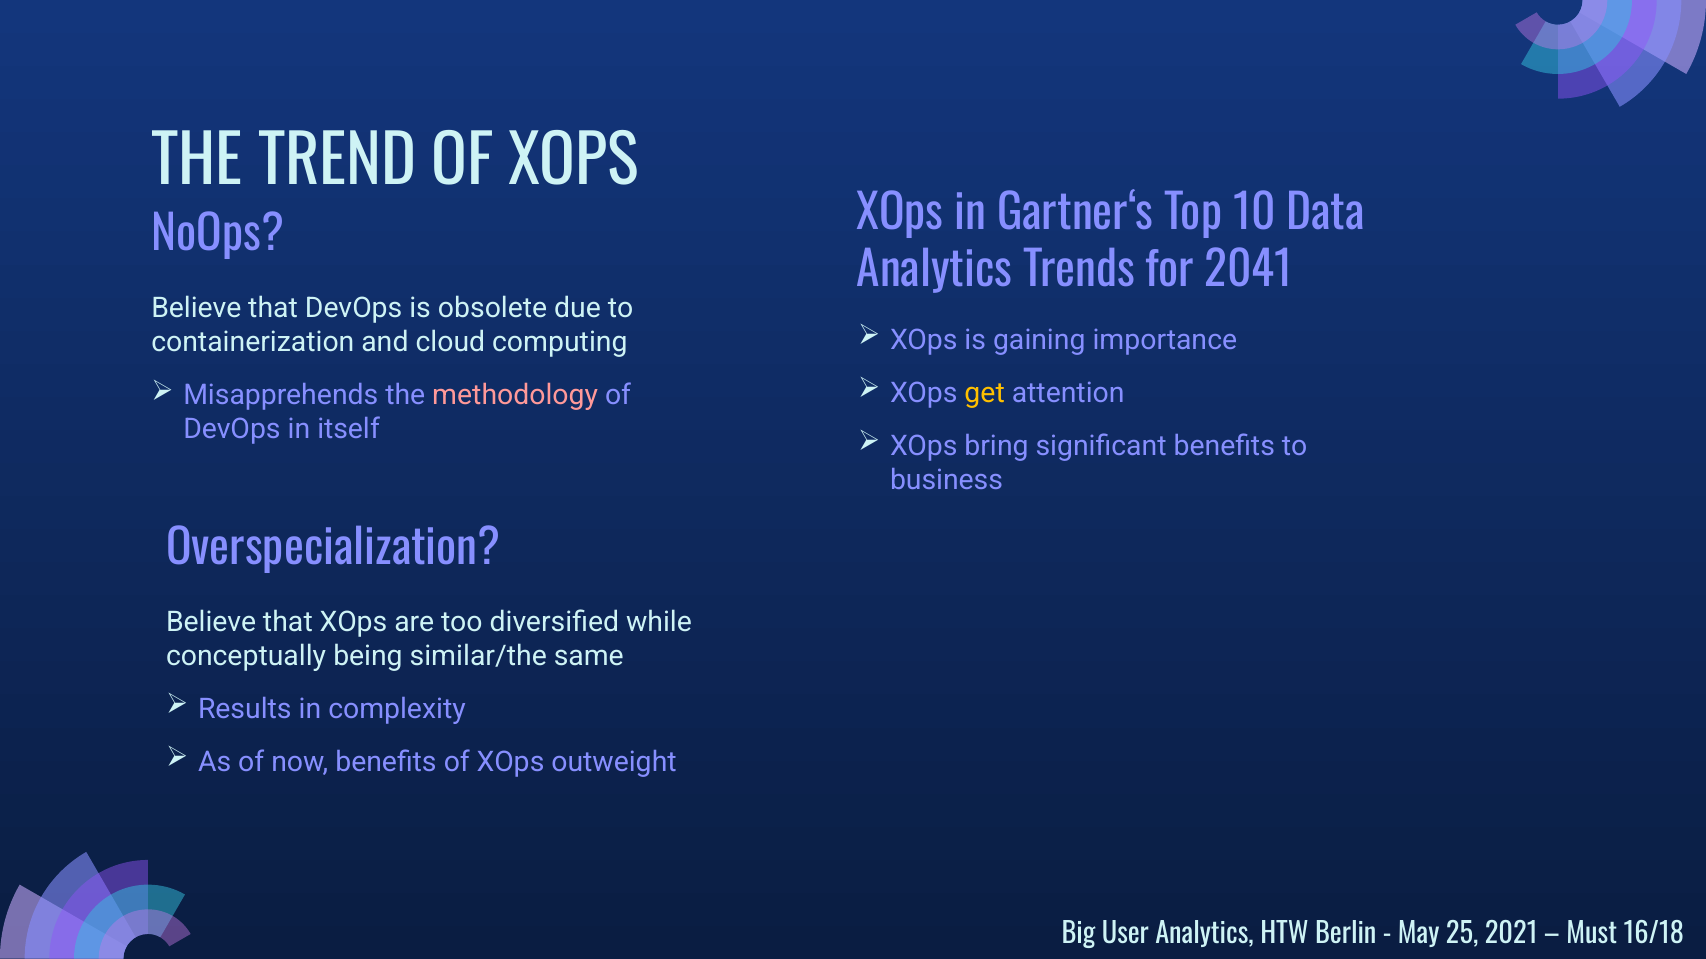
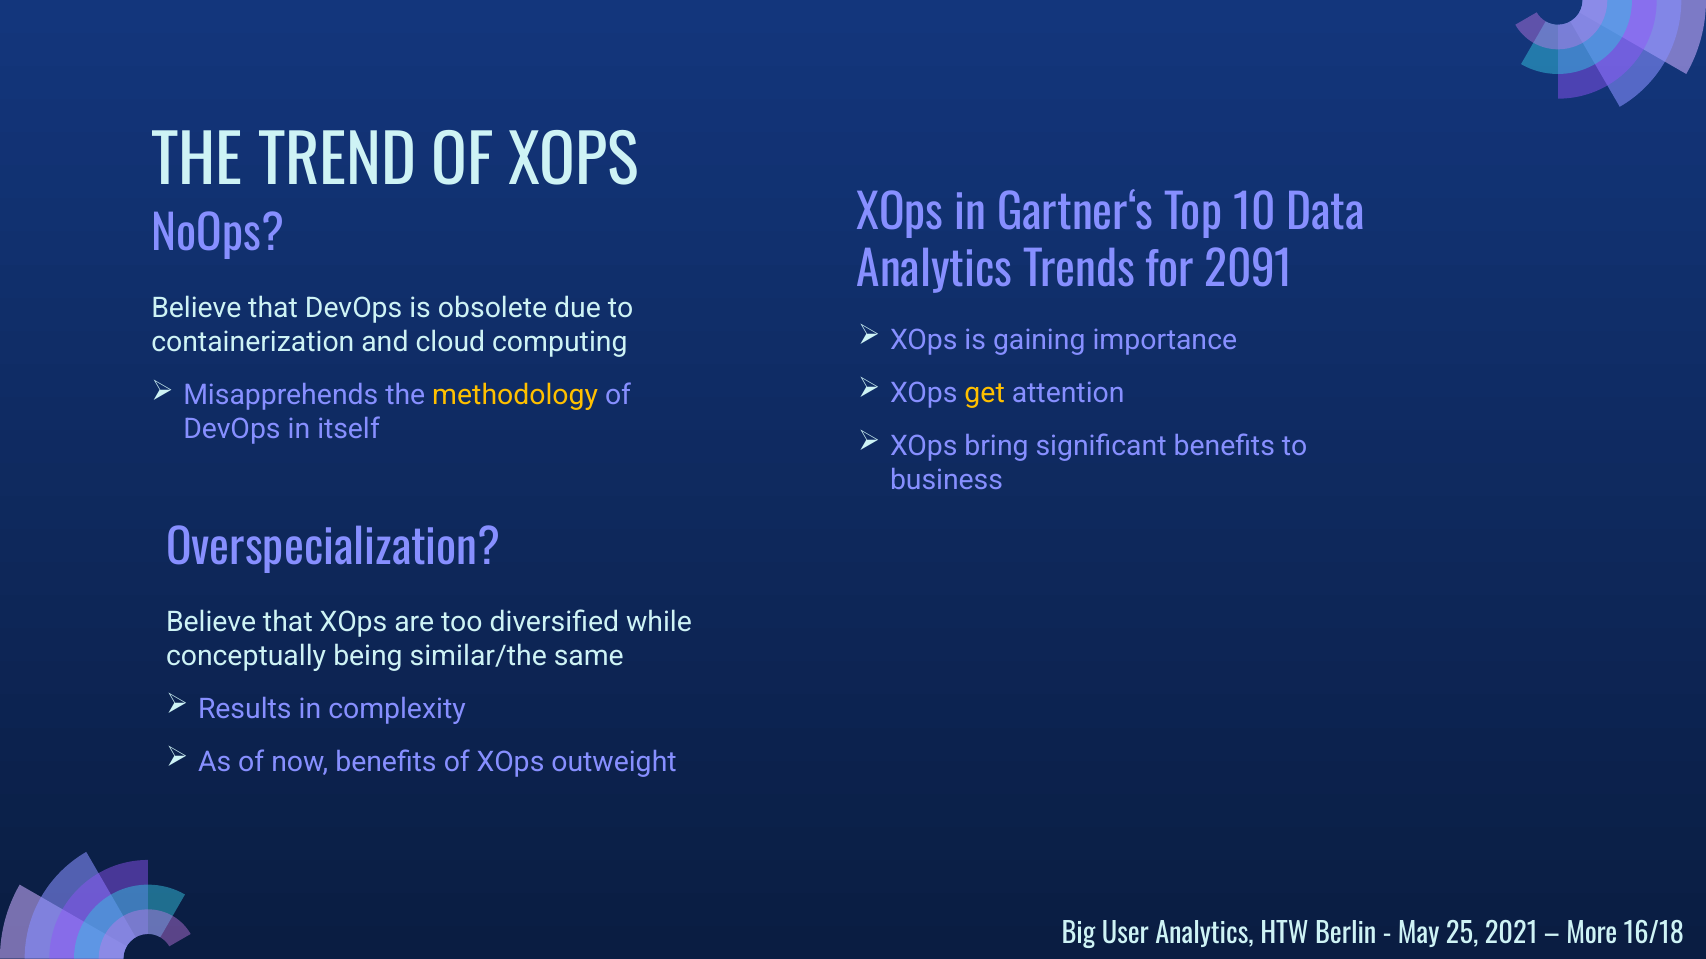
2041: 2041 -> 2091 (1249, 271)
methodology colour: pink -> yellow (515, 396)
Must: Must -> More (1592, 935)
